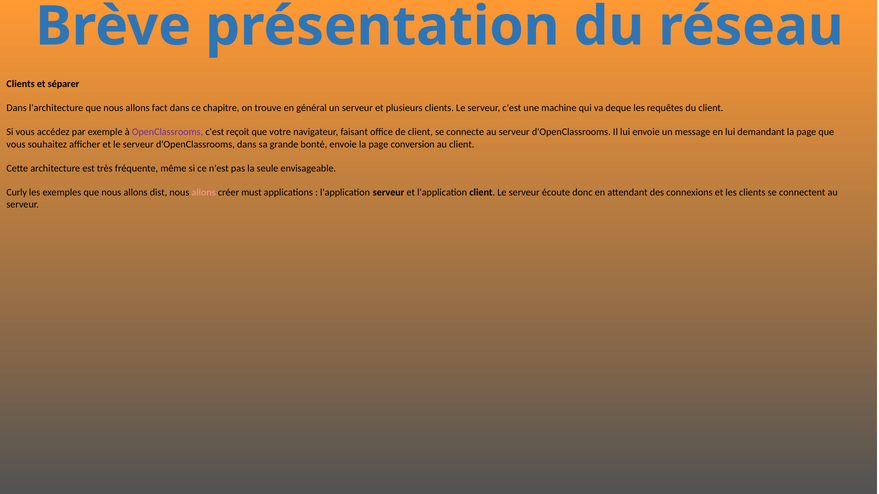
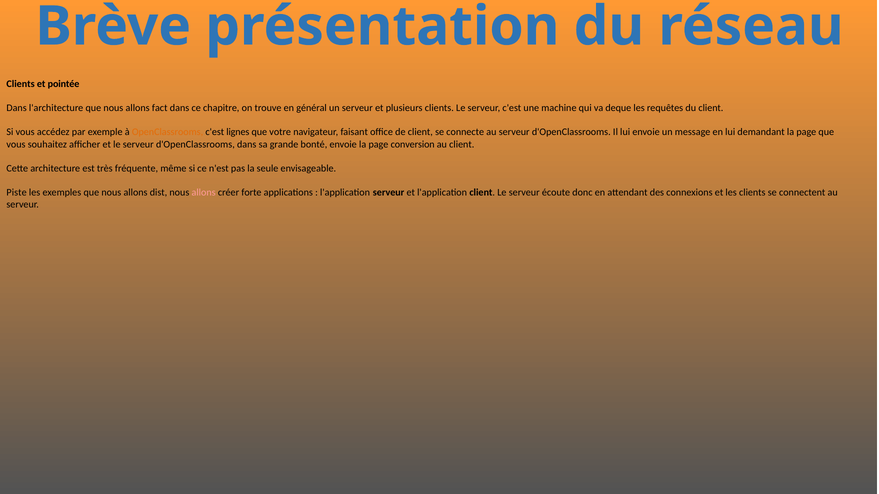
séparer: séparer -> pointée (64, 84)
OpenClassrooms colour: purple -> orange (168, 132)
reçoit: reçoit -> lignes (238, 132)
Curly: Curly -> Piste (17, 193)
must: must -> forte (251, 193)
